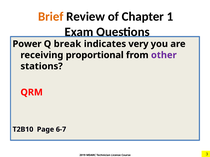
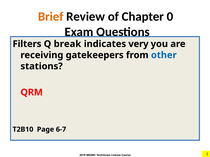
1: 1 -> 0 (170, 17)
Power: Power -> Filters (27, 44)
proportional: proportional -> gatekeepers (95, 55)
other colour: purple -> blue (164, 55)
